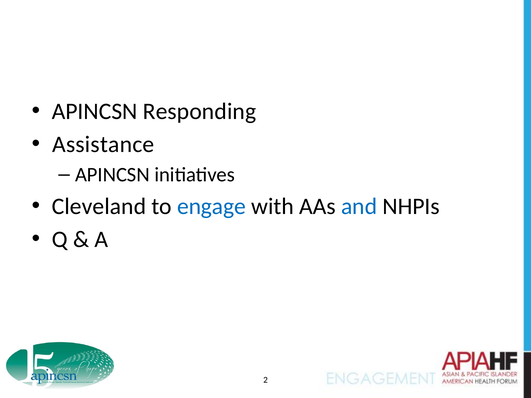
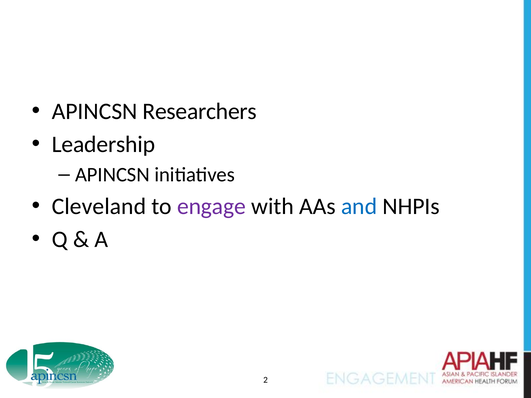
Responding: Responding -> Researchers (200, 111)
Assistance: Assistance -> Leadership (103, 144)
engage colour: blue -> purple (211, 206)
